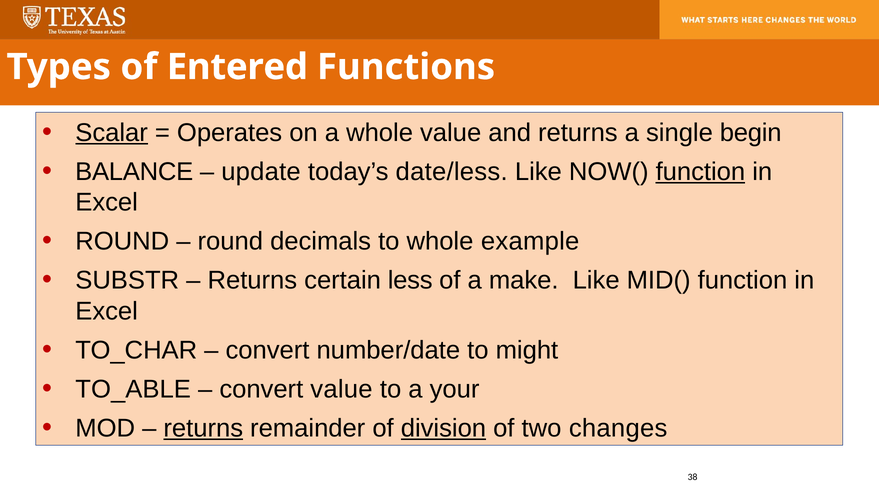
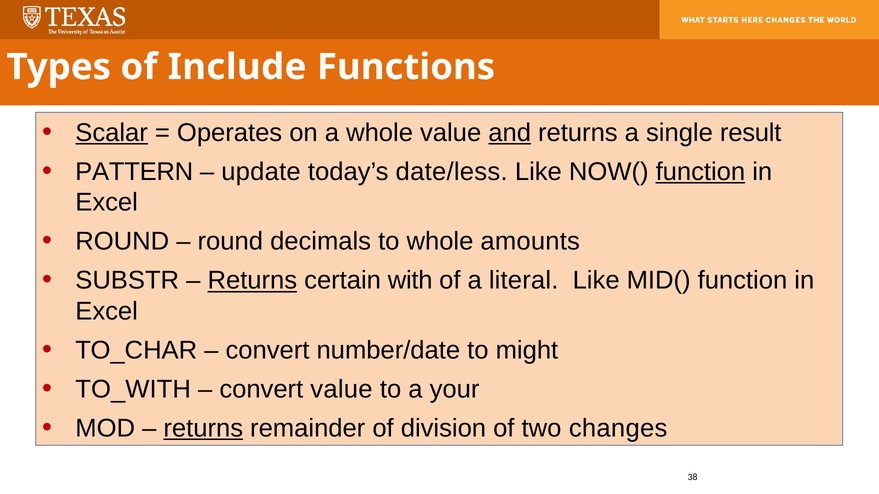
Entered: Entered -> Include (237, 67)
and underline: none -> present (510, 133)
begin: begin -> result (751, 133)
BALANCE: BALANCE -> PATTERN (134, 172)
example: example -> amounts (530, 242)
Returns underline: none -> present (252, 281)
less: less -> with (410, 281)
make: make -> literal (524, 281)
TO_ABLE: TO_ABLE -> TO_WITH (133, 390)
division underline: present -> none (443, 429)
